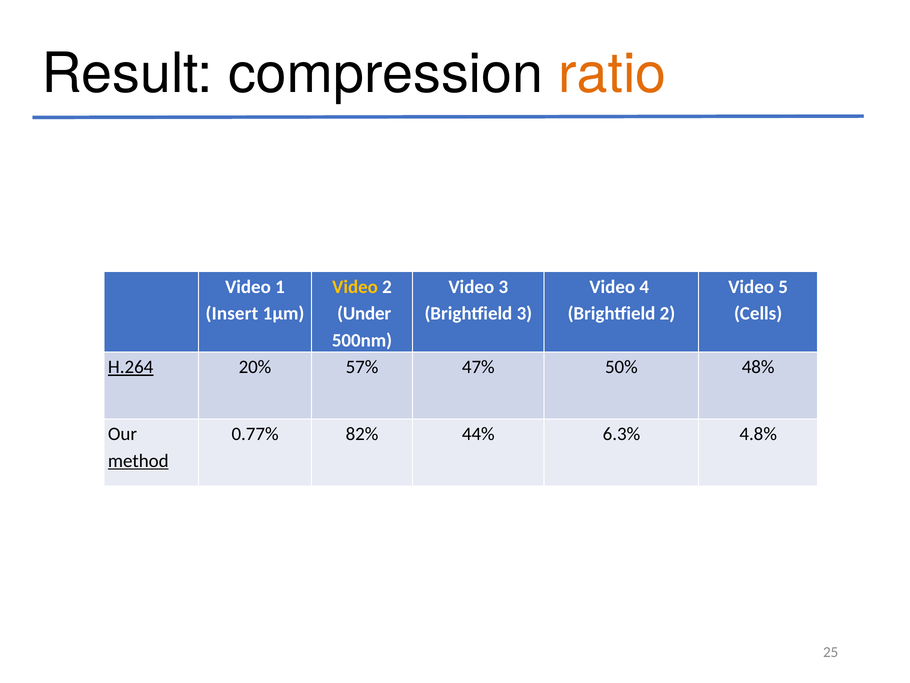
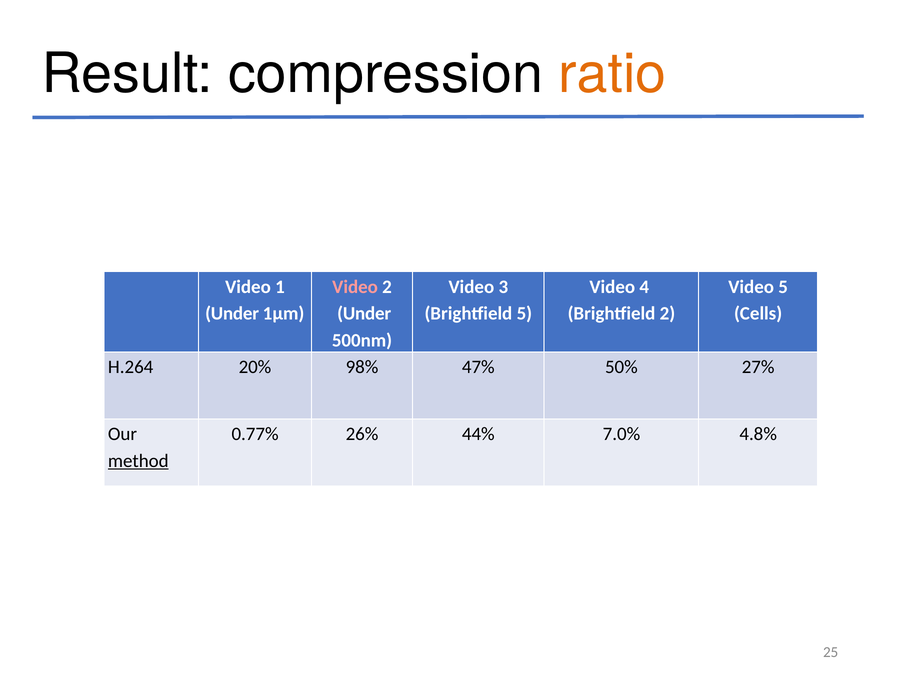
Video colour: yellow -> pink (355, 287)
Insert: Insert -> Under (232, 313)
Brightfield 3: 3 -> 5 (524, 313)
H.264 underline: present -> none (131, 367)
57%: 57% -> 98% (362, 367)
48%: 48% -> 27% (758, 367)
82%: 82% -> 26% (362, 434)
6.3%: 6.3% -> 7.0% (621, 434)
